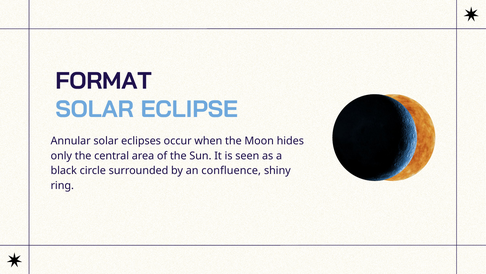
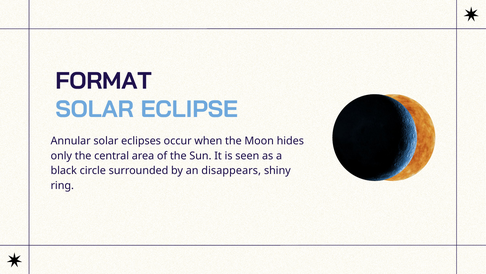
confluence: confluence -> disappears (231, 170)
